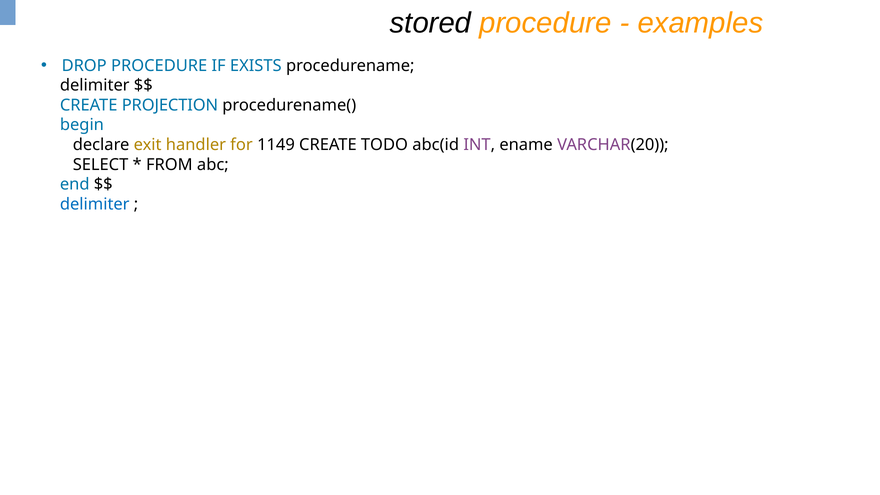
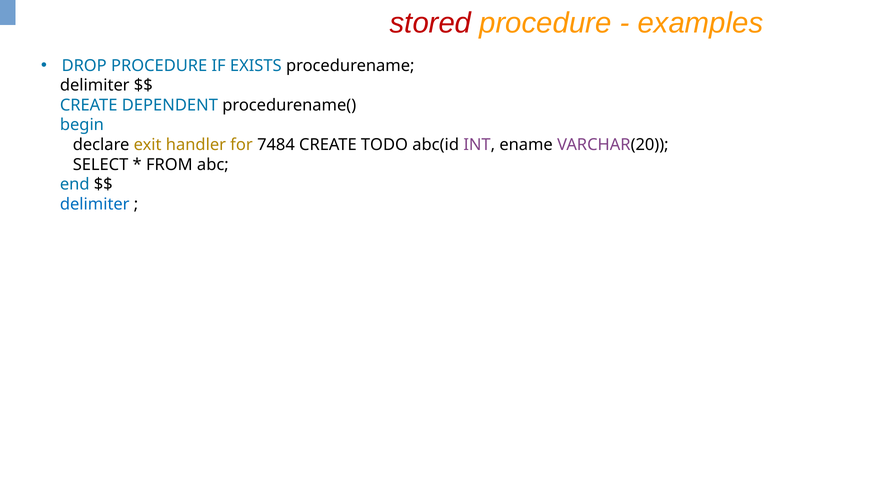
stored colour: black -> red (430, 23)
PROJECTION: PROJECTION -> DEPENDENT (170, 105)
1149: 1149 -> 7484 (276, 145)
